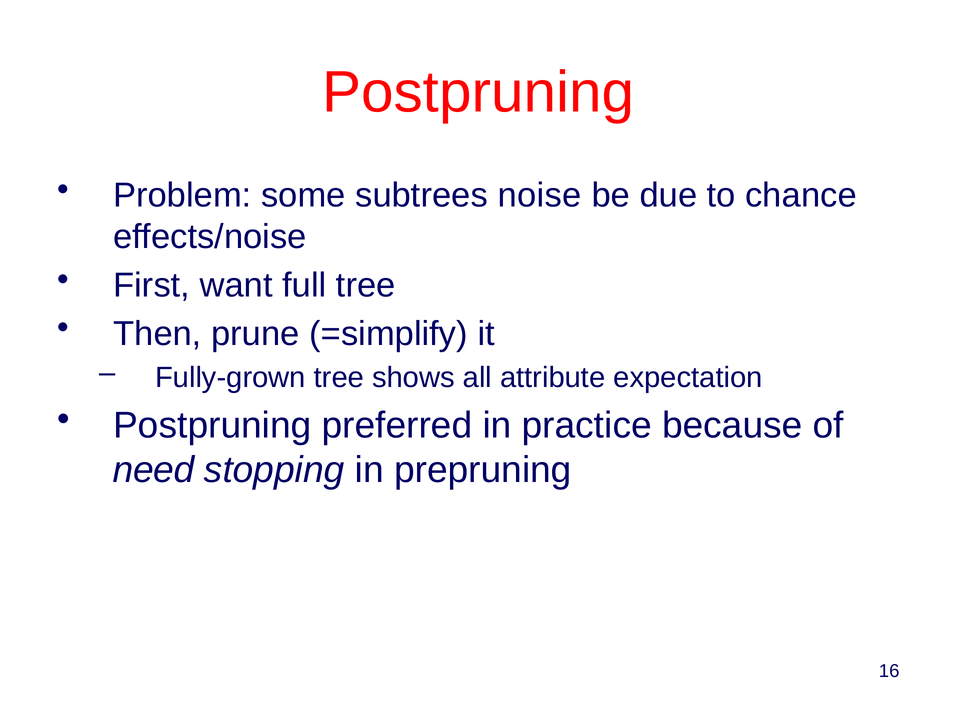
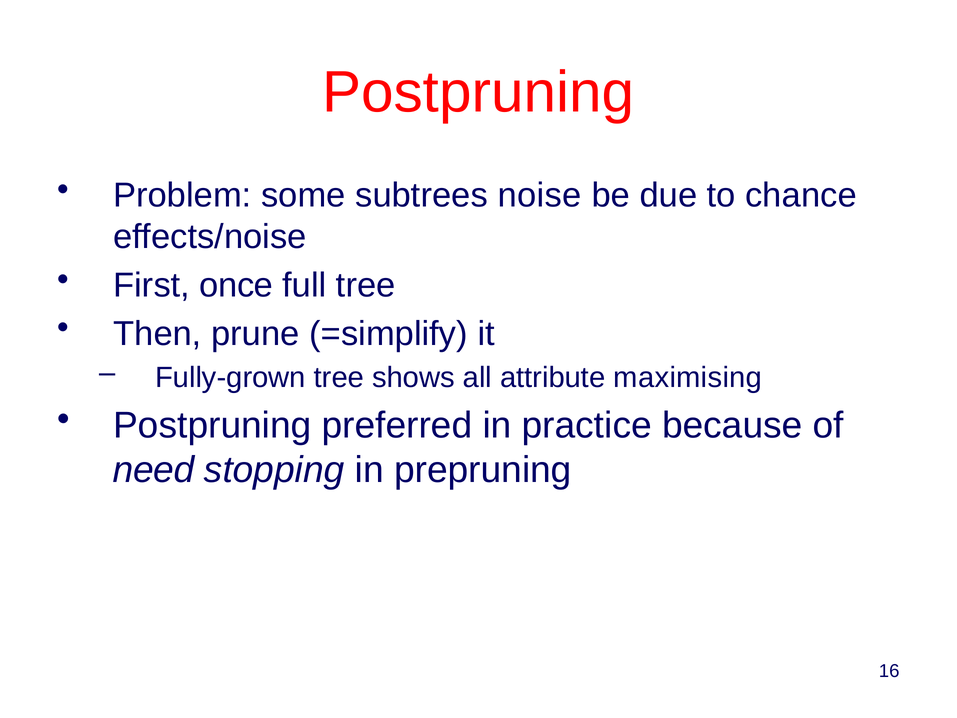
want: want -> once (236, 285)
expectation: expectation -> maximising (688, 377)
